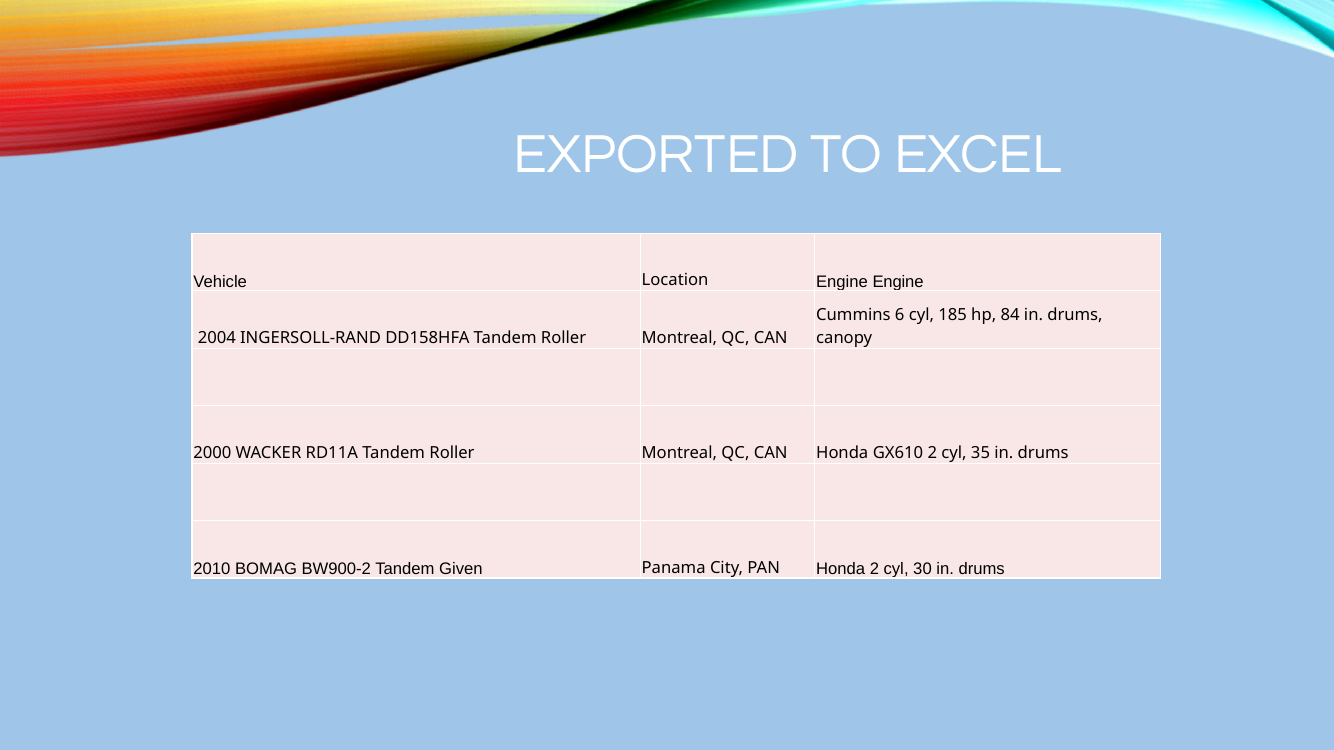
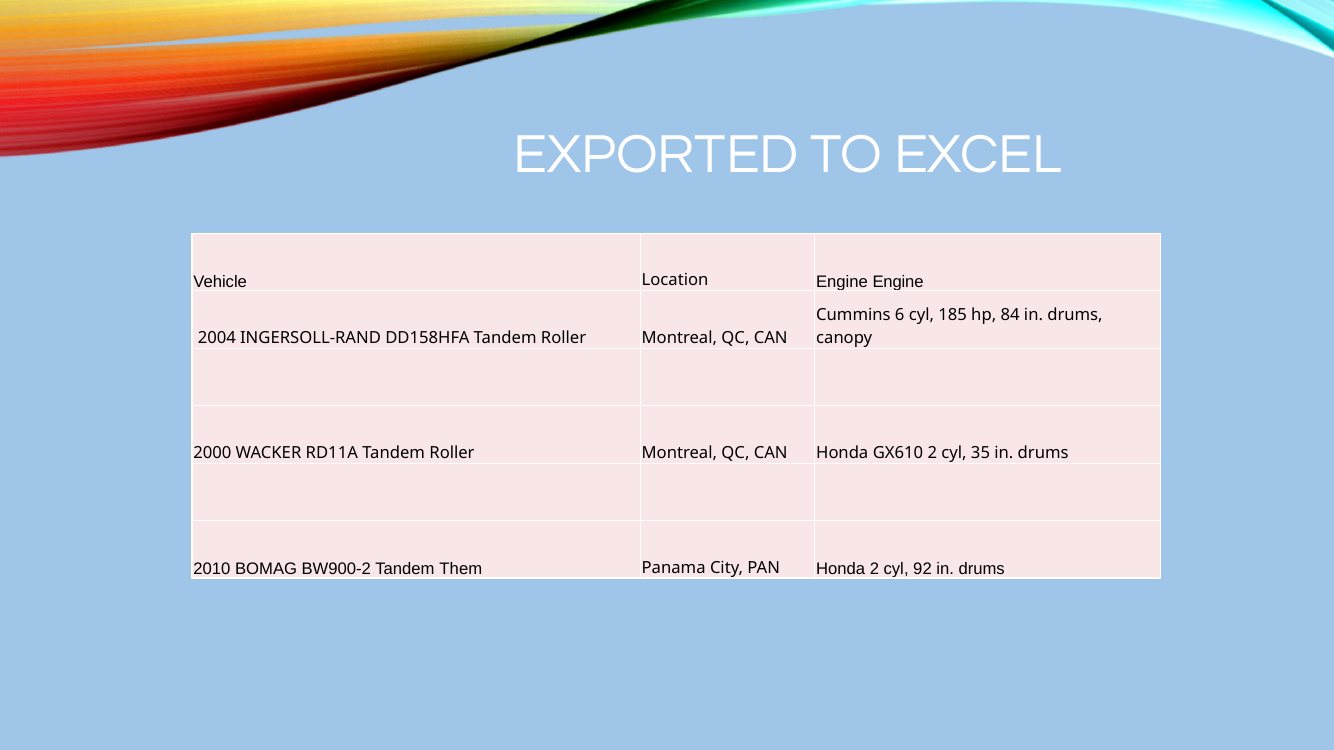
Given: Given -> Them (461, 569)
30: 30 -> 92 (922, 569)
